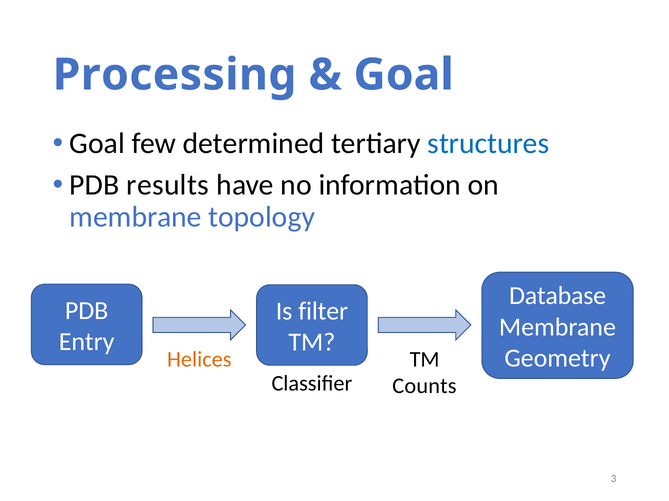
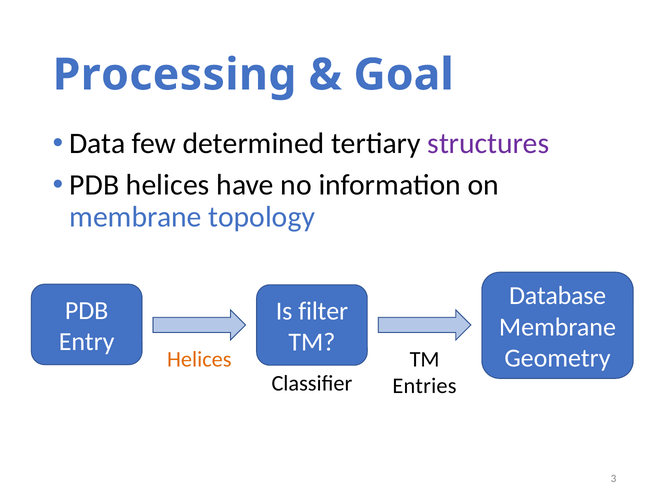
Goal: Goal -> Data (97, 144)
structures colour: blue -> purple (488, 144)
PDB results: results -> helices (168, 185)
Counts: Counts -> Entries (424, 387)
